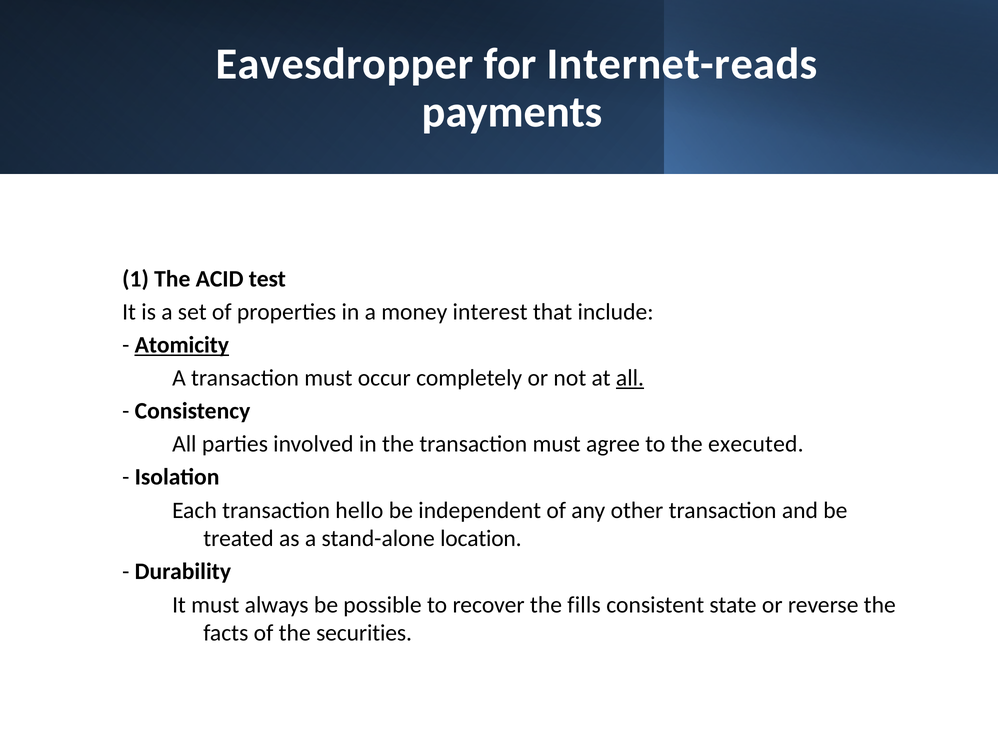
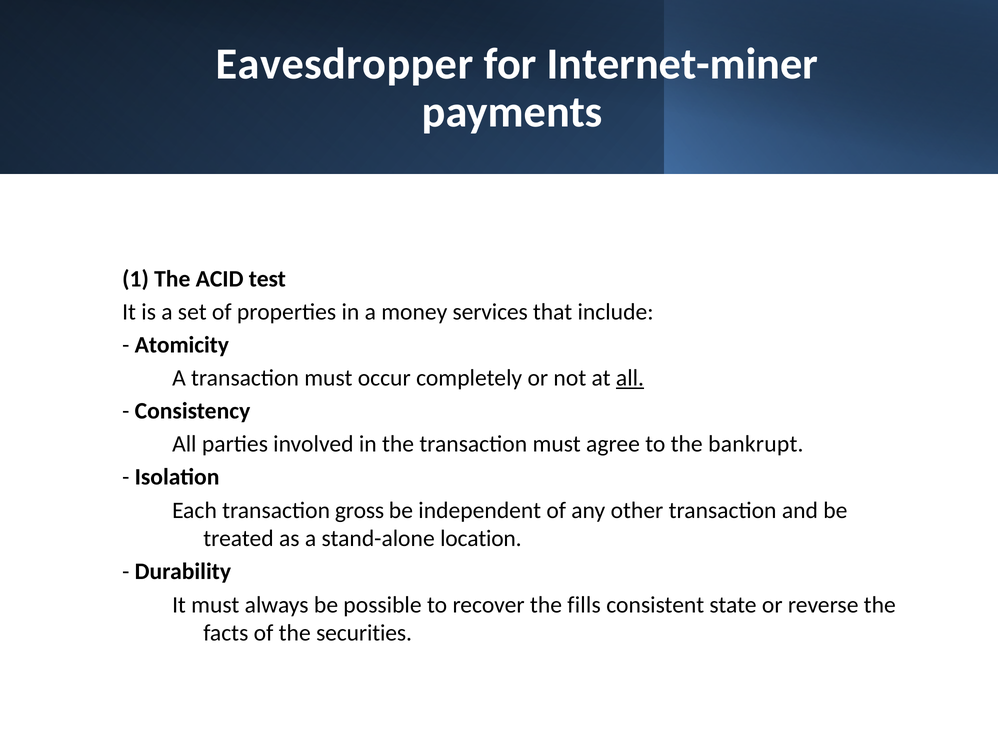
Internet-reads: Internet-reads -> Internet-miner (682, 64)
interest: interest -> services (490, 312)
Atomicity underline: present -> none (182, 345)
executed: executed -> bankrupt (756, 444)
hello: hello -> gross (360, 510)
